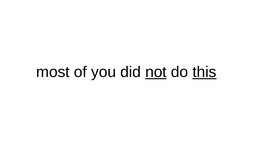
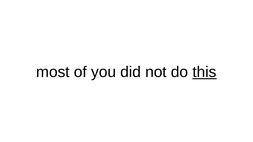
not underline: present -> none (156, 72)
